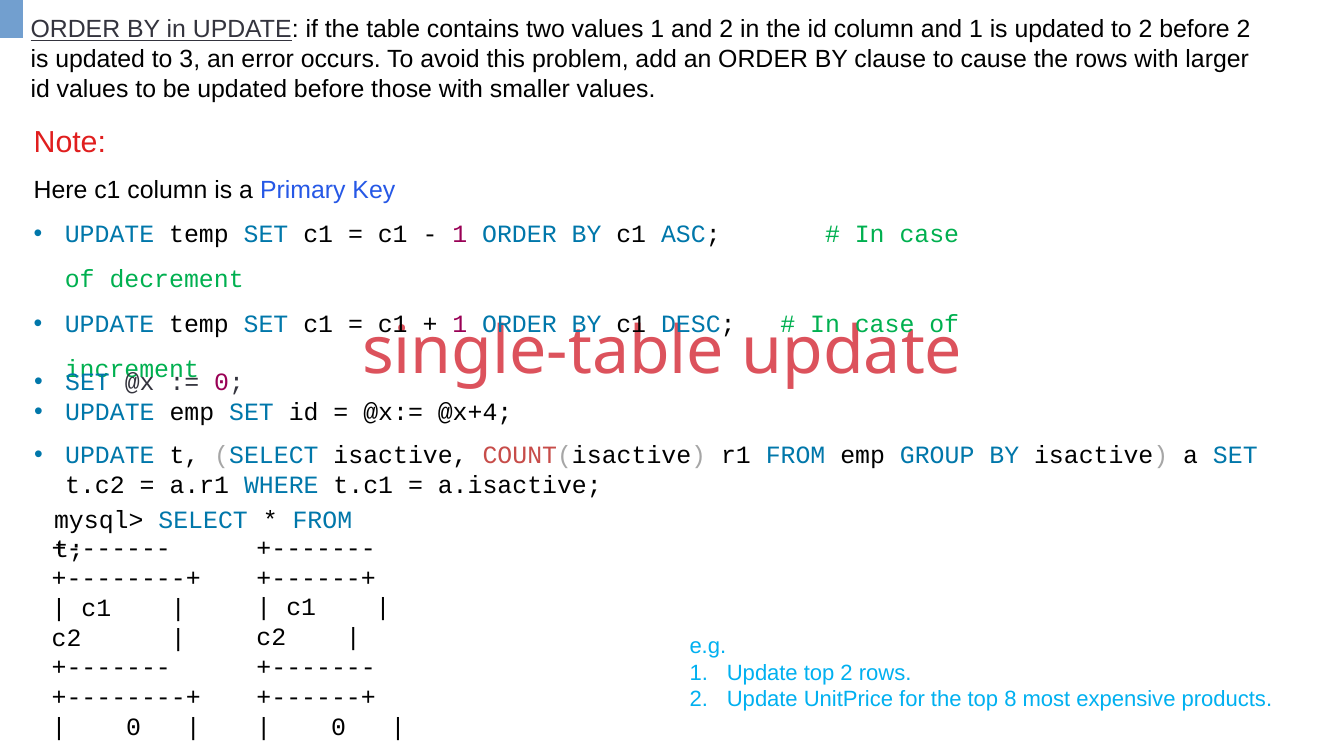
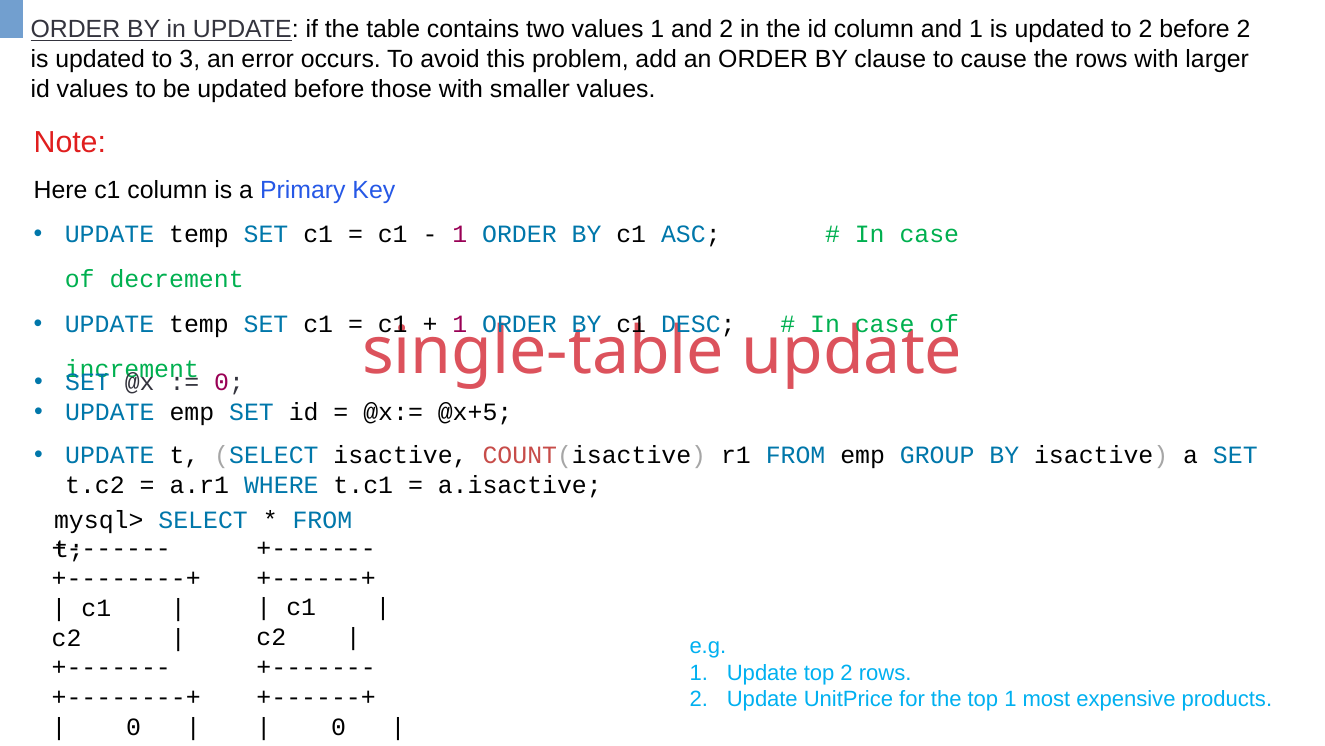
@x+4: @x+4 -> @x+5 (475, 412)
top 8: 8 -> 1 (1010, 699)
